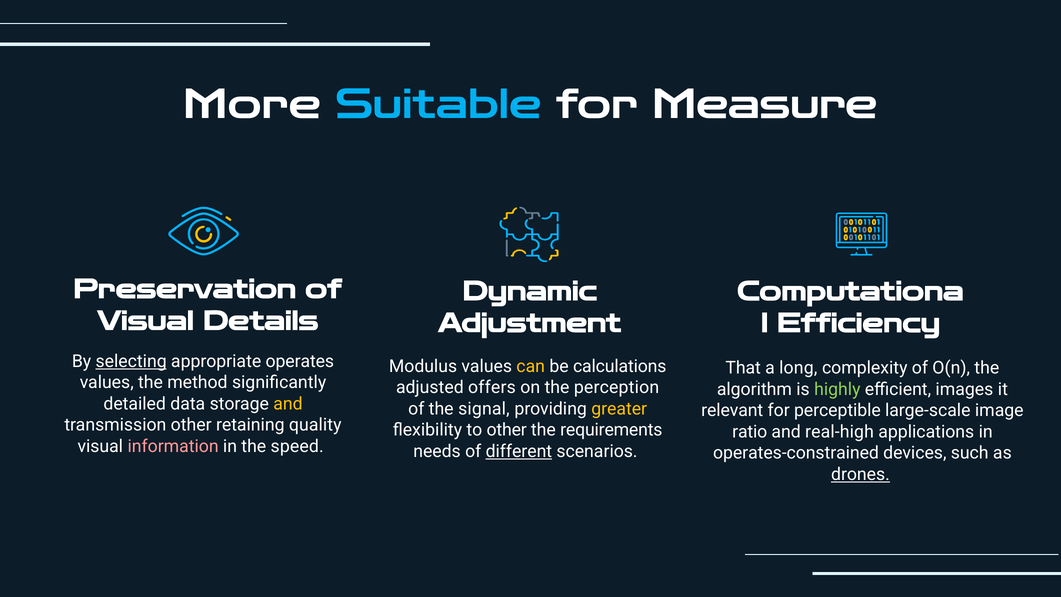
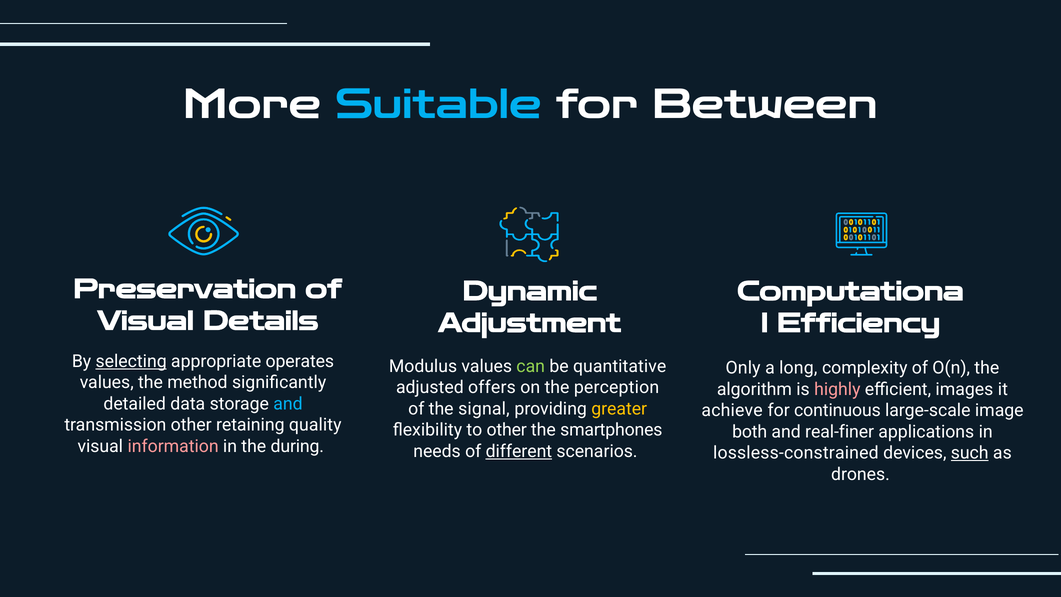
Measure: Measure -> Between (765, 104)
can colour: yellow -> light green (531, 366)
calculations: calculations -> quantitative (620, 366)
That: That -> Only (743, 368)
highly colour: light green -> pink (837, 389)
and colour: yellow -> light blue (288, 404)
relevant: relevant -> achieve (732, 410)
perceptible: perceptible -> continuous (837, 410)
requirements: requirements -> smartphones (611, 430)
ratio: ratio -> both (750, 432)
real-high: real-high -> real-finer (840, 432)
speed: speed -> during (297, 446)
operates-constrained: operates-constrained -> lossless-constrained (796, 453)
such underline: none -> present (970, 453)
drones underline: present -> none (860, 474)
